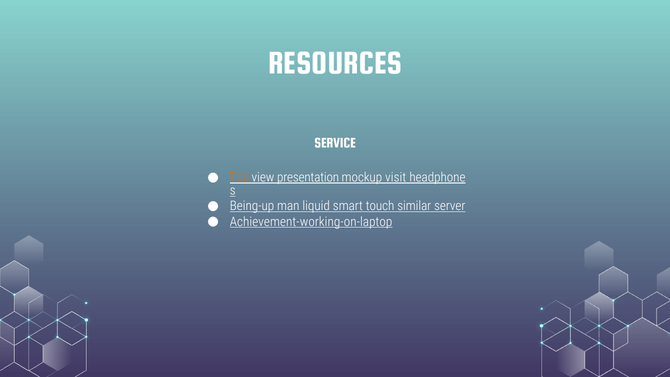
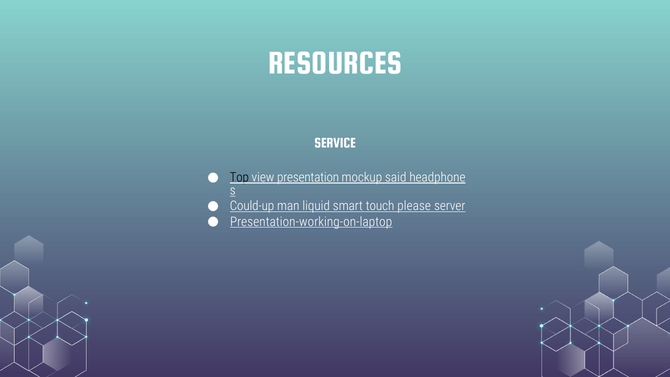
Top colour: orange -> black (239, 177)
visit: visit -> said (396, 177)
Being-up: Being-up -> Could-up (252, 206)
similar: similar -> please (414, 206)
Achievement-working-on-laptop: Achievement-working-on-laptop -> Presentation-working-on-laptop (311, 222)
